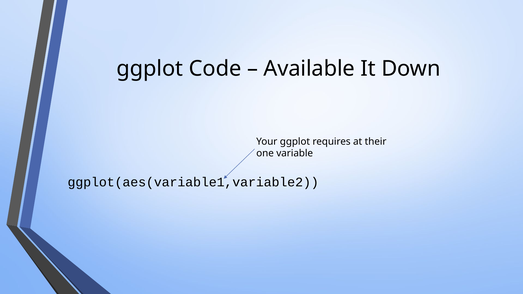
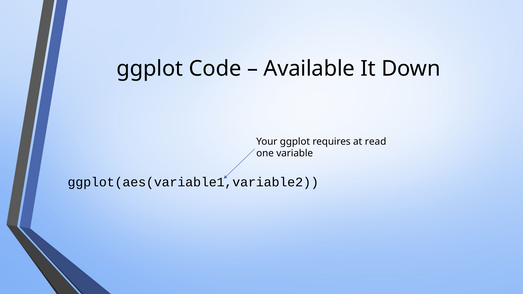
their: their -> read (376, 142)
